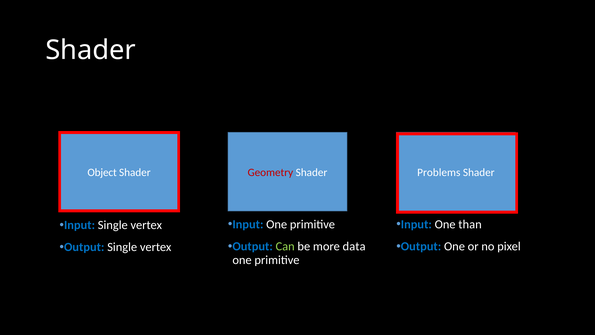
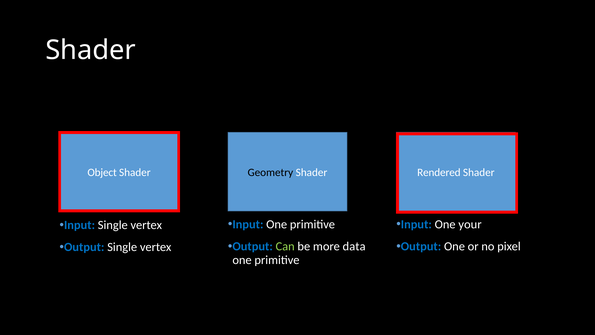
Geometry colour: red -> black (270, 172)
Problems: Problems -> Rendered (439, 172)
than: than -> your (470, 224)
